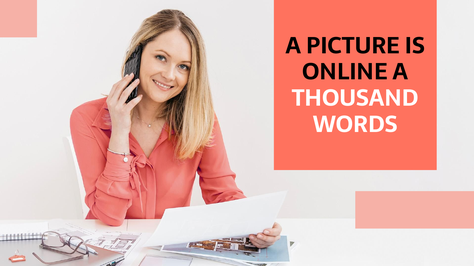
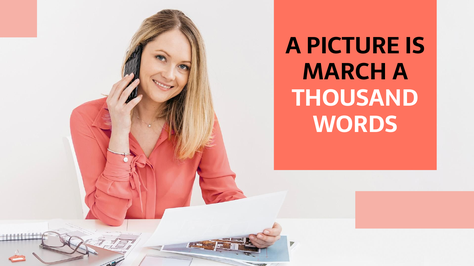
ONLINE: ONLINE -> MARCH (345, 72)
